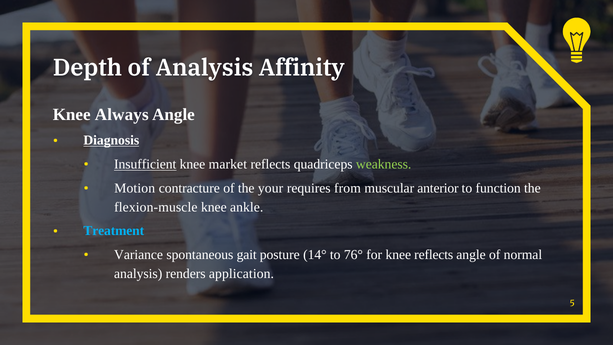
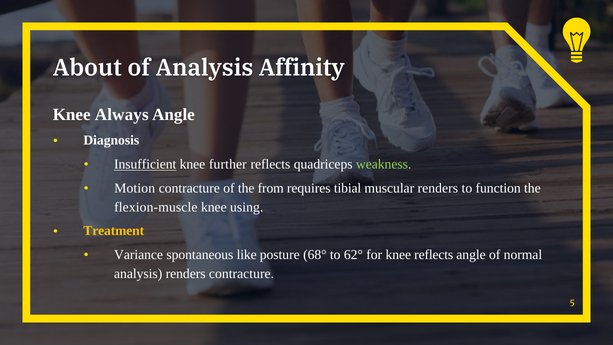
Depth: Depth -> About (87, 68)
Diagnosis underline: present -> none (111, 140)
market: market -> further (228, 164)
your: your -> from (271, 188)
from: from -> tibial (348, 188)
muscular anterior: anterior -> renders (438, 188)
ankle: ankle -> using (247, 207)
Treatment colour: light blue -> yellow (114, 231)
gait: gait -> like (247, 255)
14°: 14° -> 68° (315, 255)
76°: 76° -> 62° (353, 255)
renders application: application -> contracture (242, 274)
